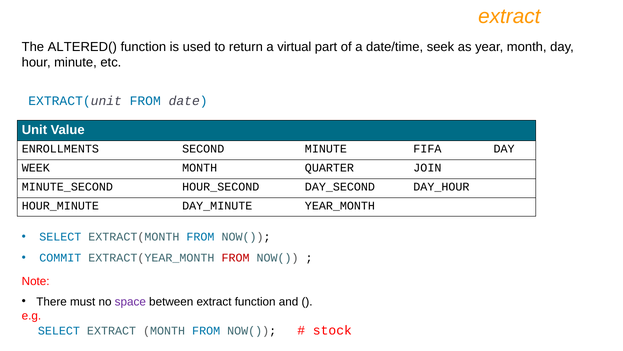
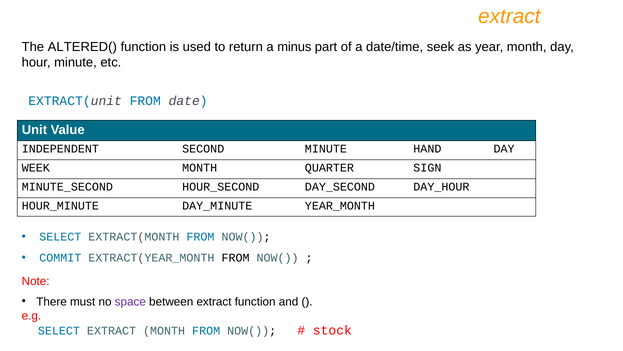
virtual: virtual -> minus (294, 47)
ENROLLMENTS: ENROLLMENTS -> INDEPENDENT (60, 149)
FIFA: FIFA -> HAND (427, 149)
JOIN: JOIN -> SIGN (427, 167)
FROM colour: red -> black (236, 258)
